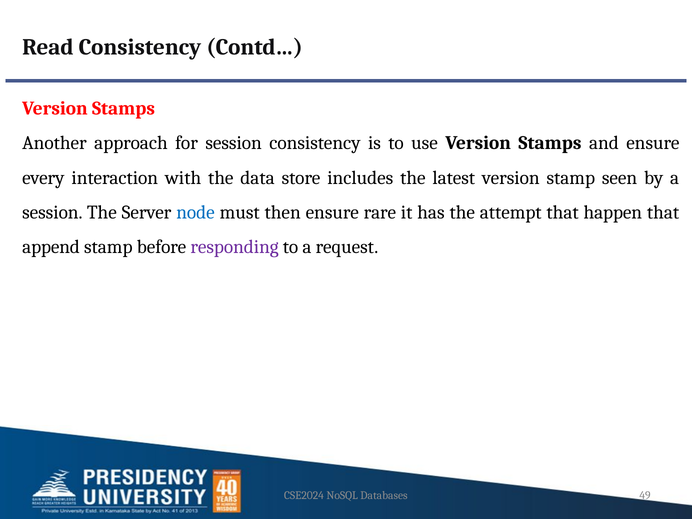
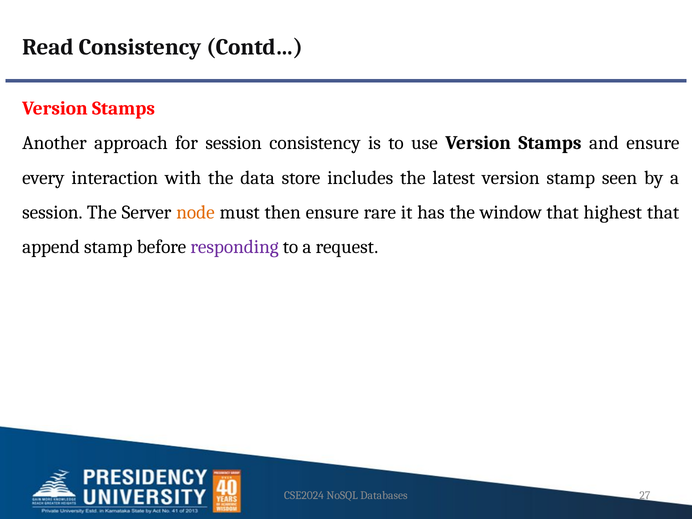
node colour: blue -> orange (195, 212)
attempt: attempt -> window (511, 212)
happen: happen -> highest (613, 212)
49: 49 -> 27 (645, 496)
